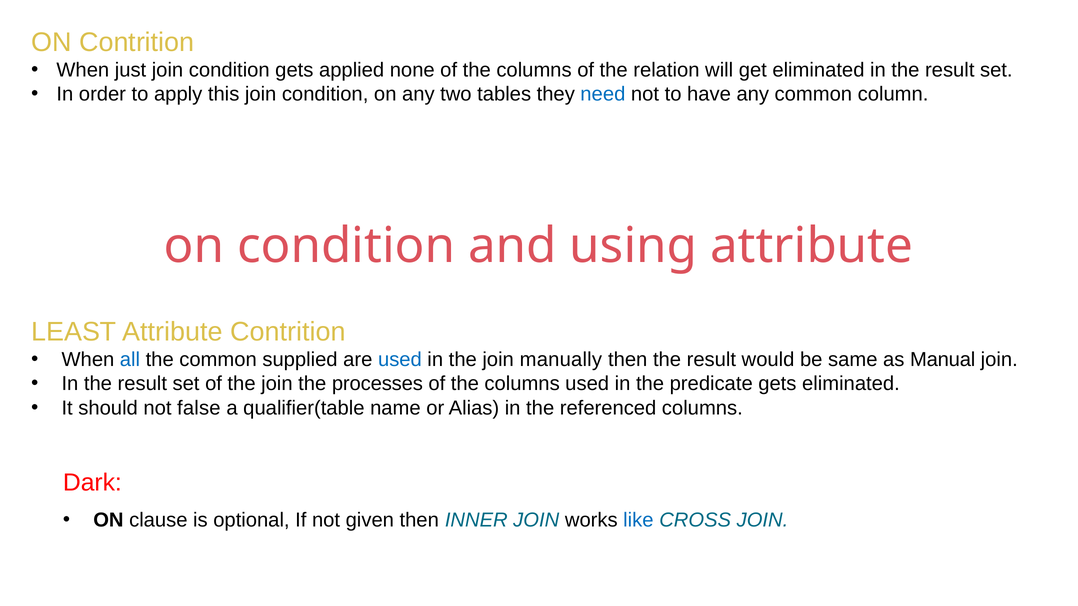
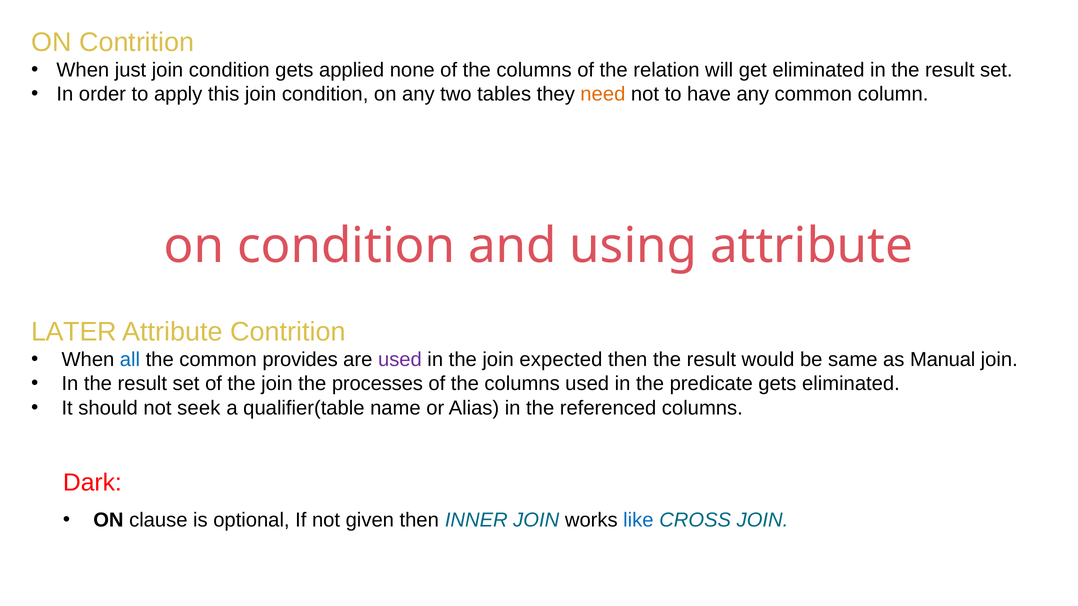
need colour: blue -> orange (603, 94)
LEAST: LEAST -> LATER (74, 332)
supplied: supplied -> provides (300, 360)
used colour: blue -> purple (400, 360)
manually: manually -> expected (561, 360)
false: false -> seek (199, 408)
